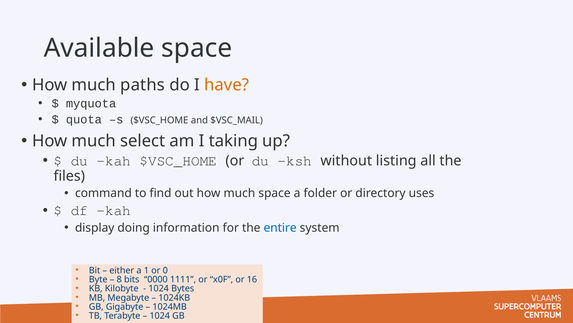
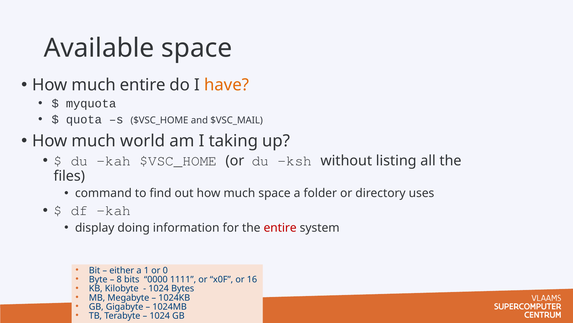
much paths: paths -> entire (143, 85)
select: select -> world (143, 141)
entire colour: blue -> red (280, 227)
